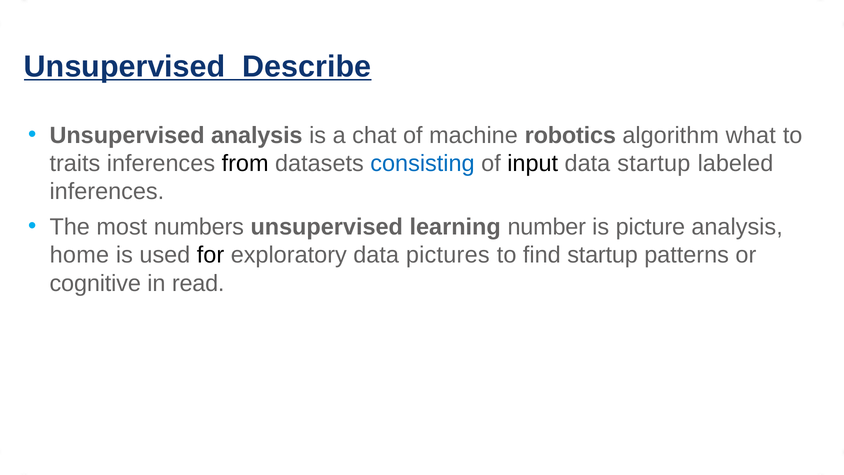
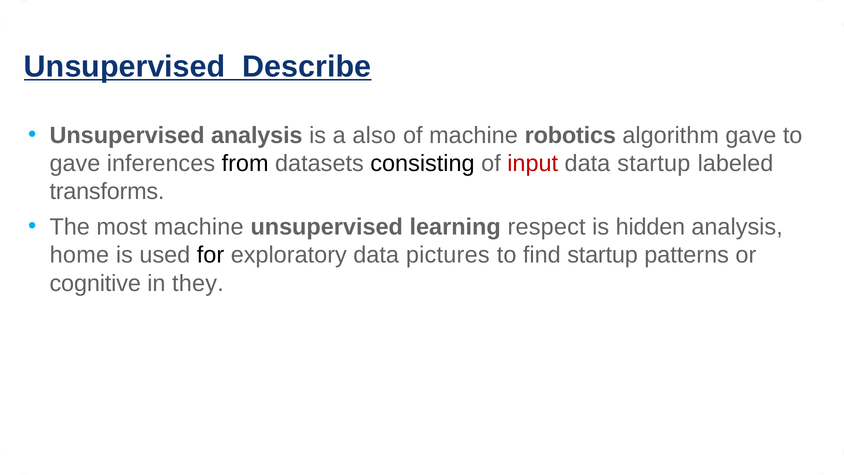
chat: chat -> also (374, 135)
algorithm what: what -> gave (751, 135)
traits: traits -> gave (75, 163)
consisting colour: blue -> black (422, 163)
input colour: black -> red (533, 163)
inferences: inferences -> transforms (107, 192)
most numbers: numbers -> machine (199, 227)
number: number -> respect (547, 227)
picture: picture -> hidden (650, 227)
read: read -> they (198, 283)
